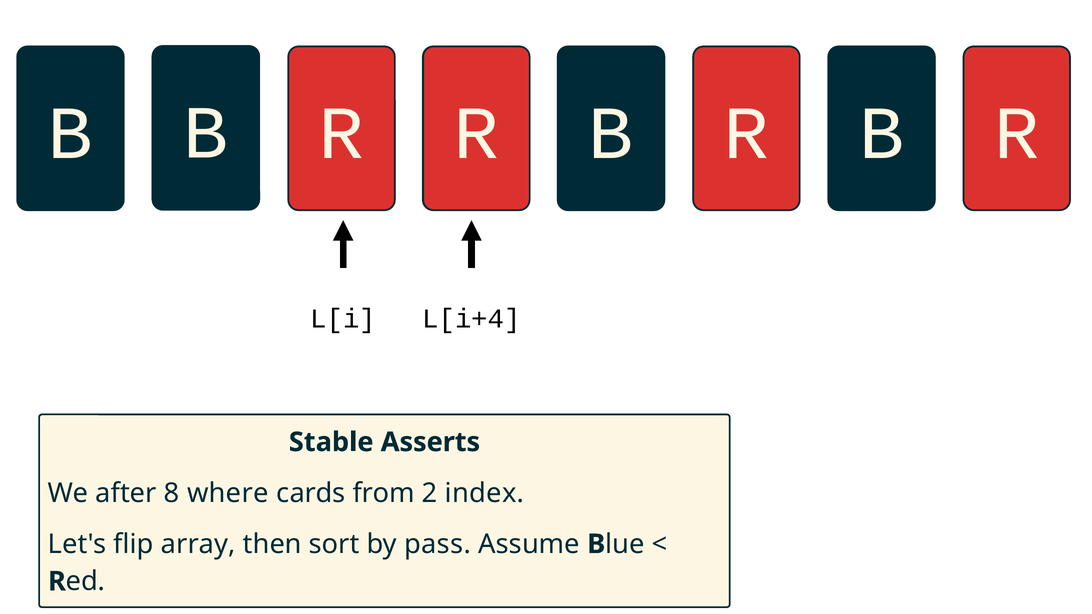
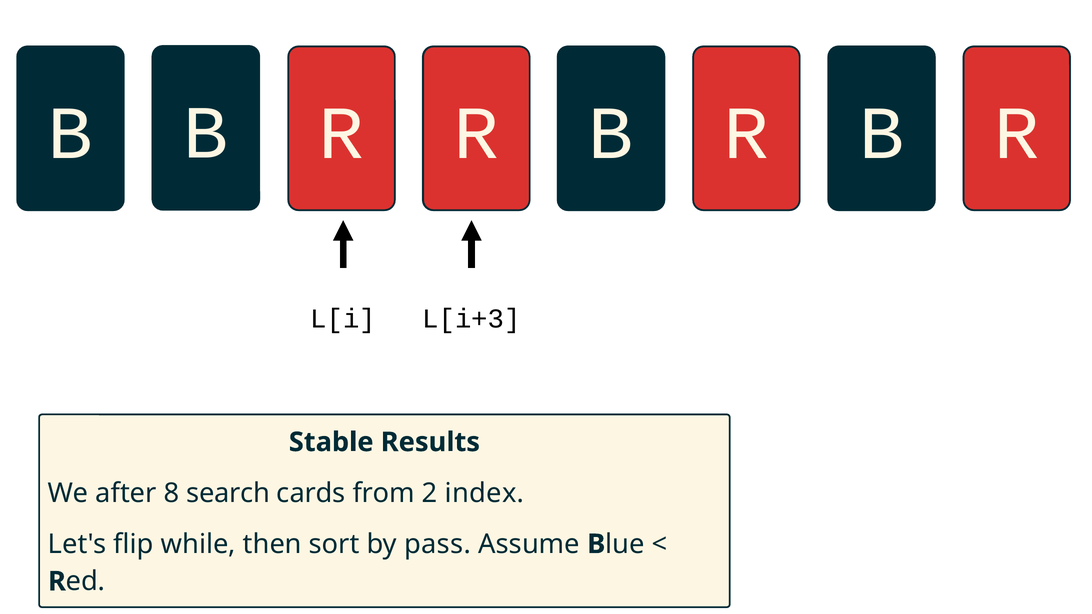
L[i+4: L[i+4 -> L[i+3 (471, 319)
Asserts: Asserts -> Results (430, 442)
where: where -> search (228, 493)
array: array -> while (198, 544)
